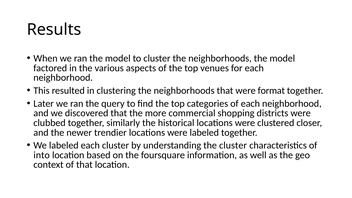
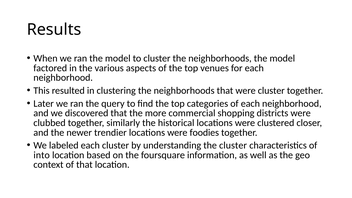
were format: format -> cluster (271, 91)
were labeled: labeled -> foodies (204, 132)
